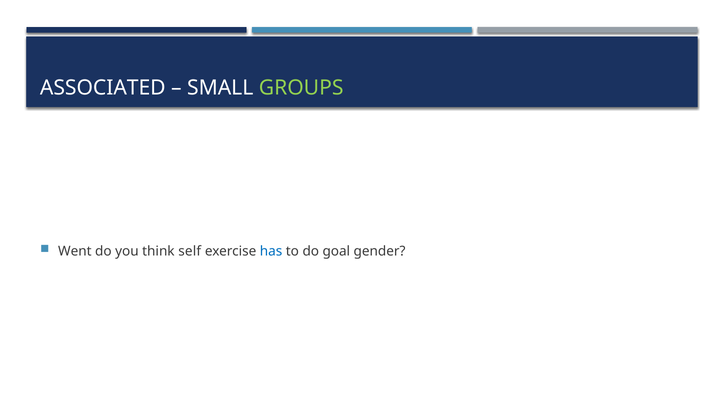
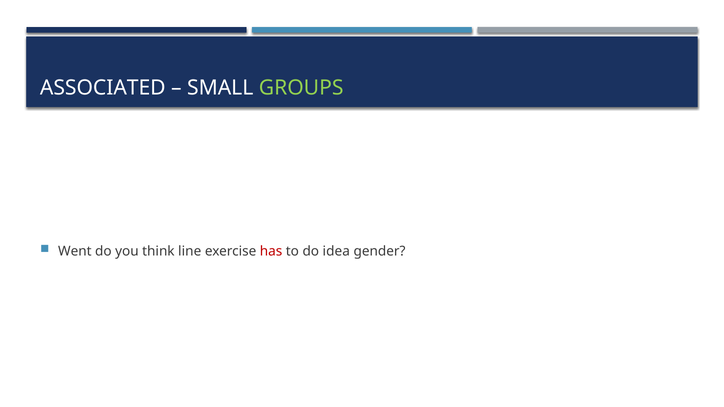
self: self -> line (190, 251)
has colour: blue -> red (271, 251)
goal: goal -> idea (336, 251)
